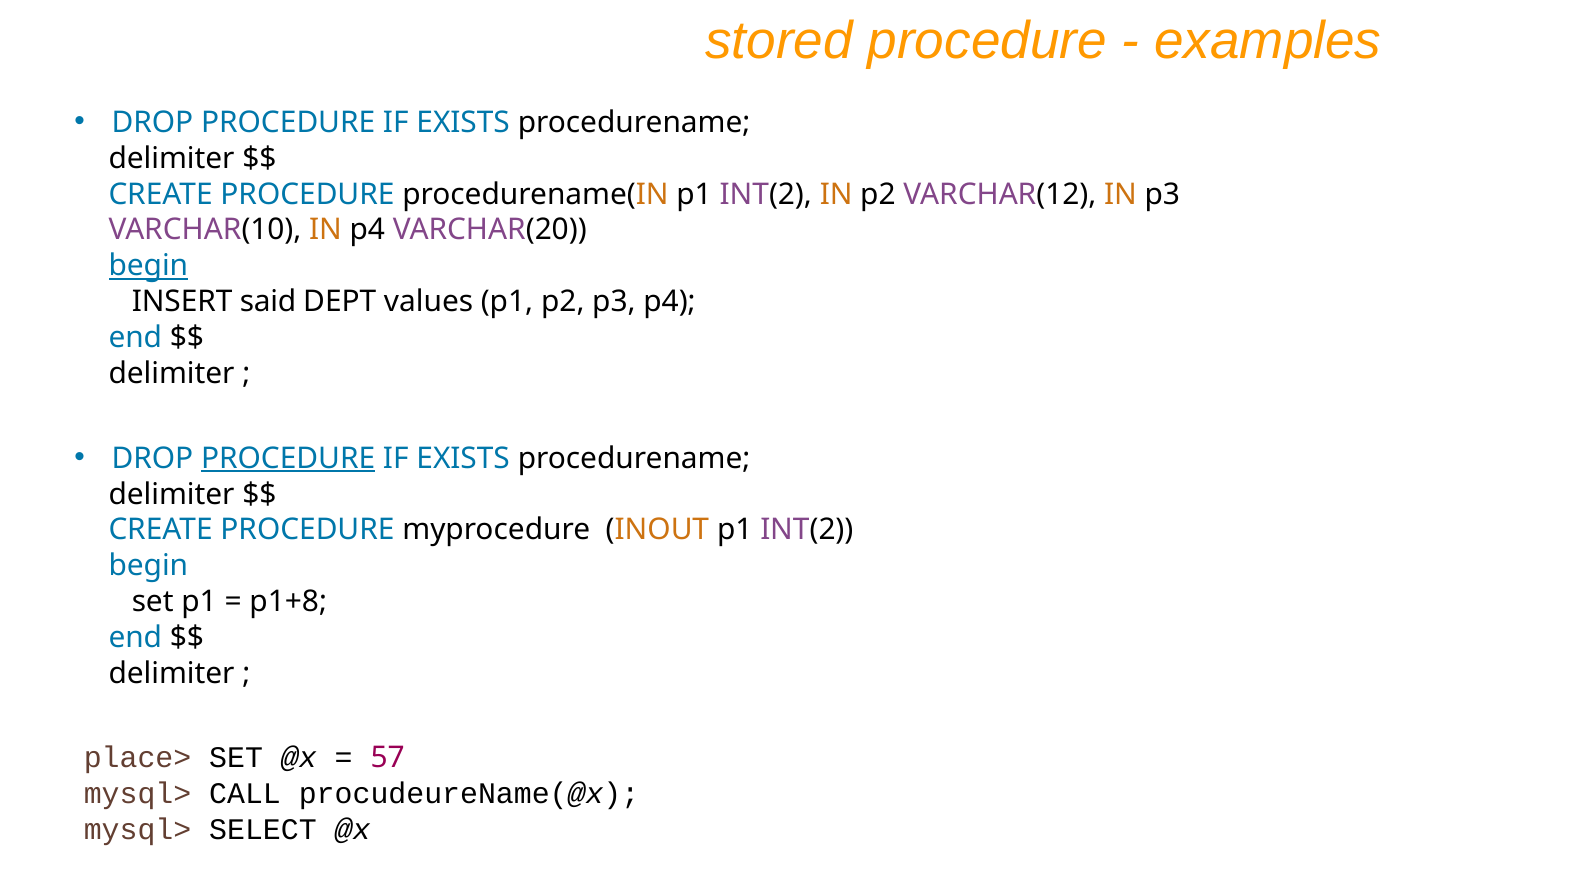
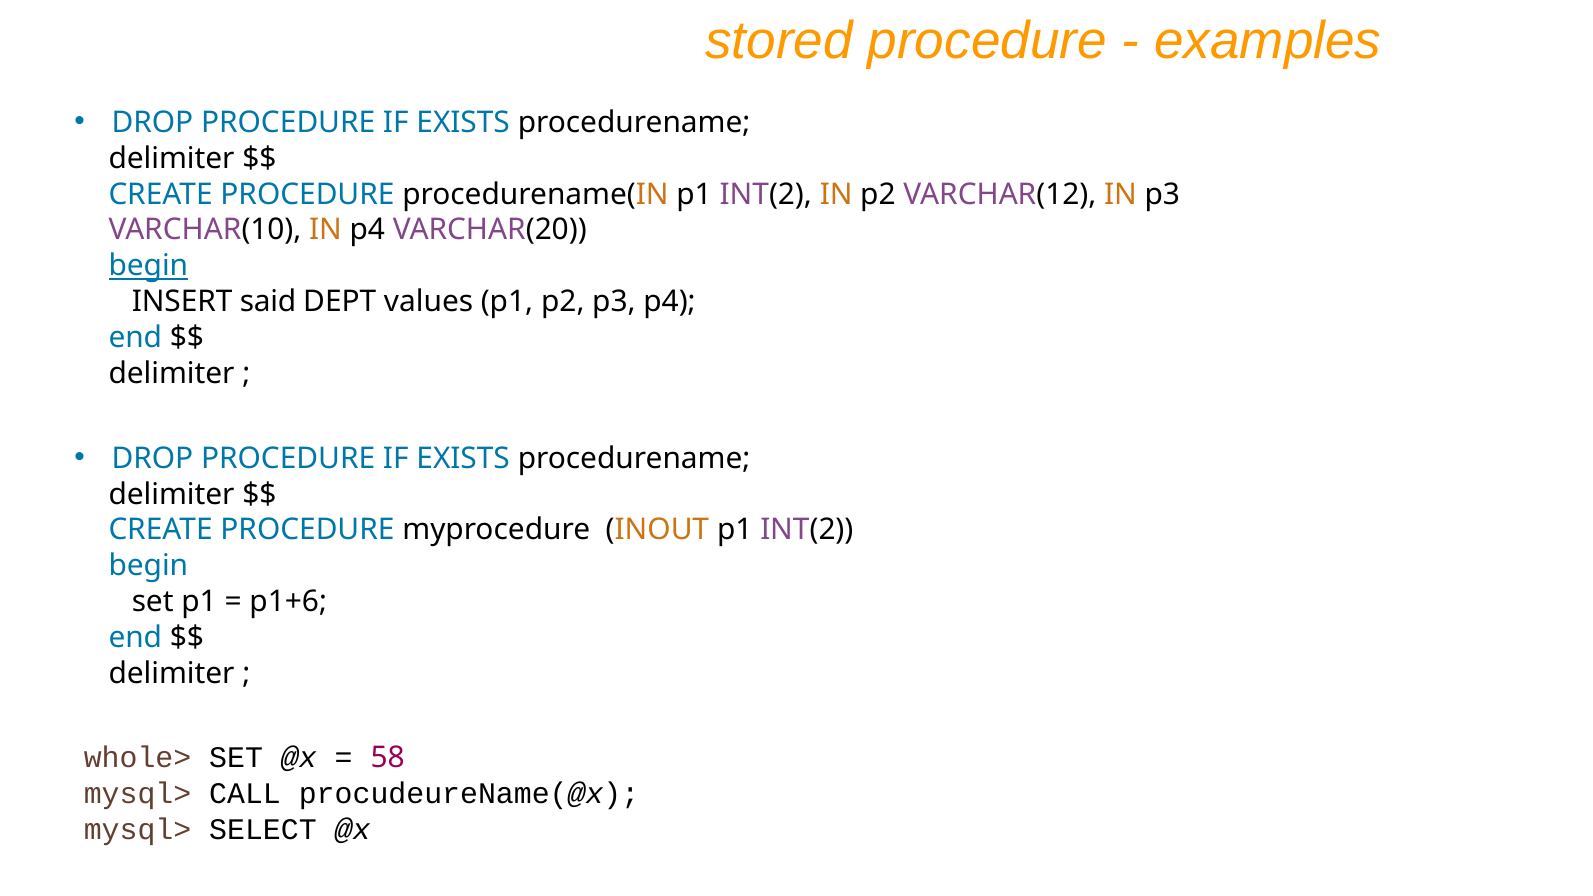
PROCEDURE underline: present -> none (288, 458)
p1+8: p1+8 -> p1+6 (288, 602)
place>: place> -> whole> (138, 758)
57: 57 -> 58 (388, 758)
